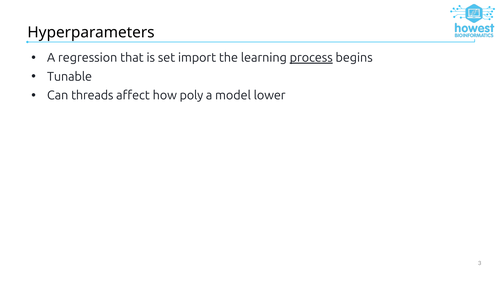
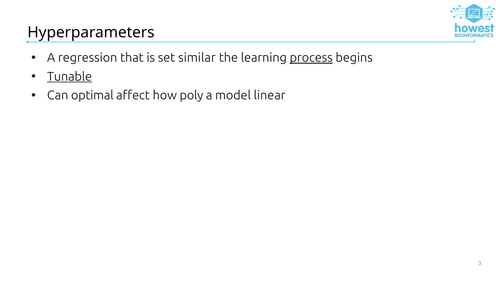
import: import -> similar (197, 58)
Tunable underline: none -> present (70, 77)
threads: threads -> optimal (92, 95)
lower: lower -> linear (270, 95)
